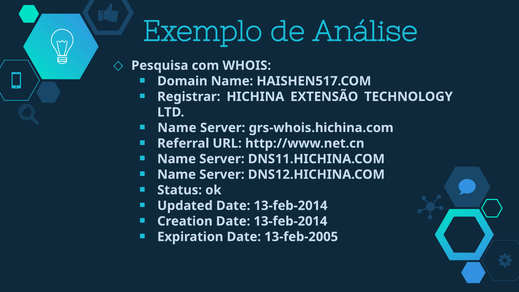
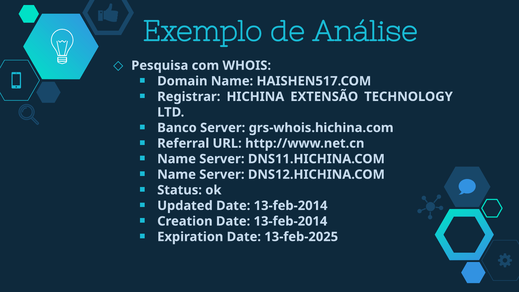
Name: Name -> Banco (177, 128)
13-feb-2005: 13-feb-2005 -> 13-feb-2025 (301, 237)
